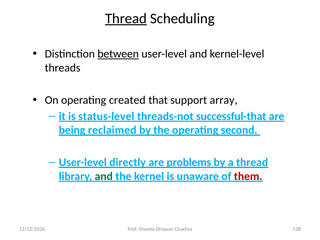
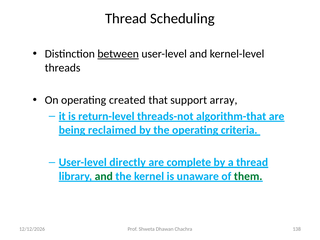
Thread underline: present -> none (126, 18)
status-level: status-level -> return-level (106, 116)
successful-that: successful-that -> algorithm-that (231, 116)
second: second -> criteria (239, 130)
problems: problems -> complete (189, 162)
them colour: red -> green (248, 176)
